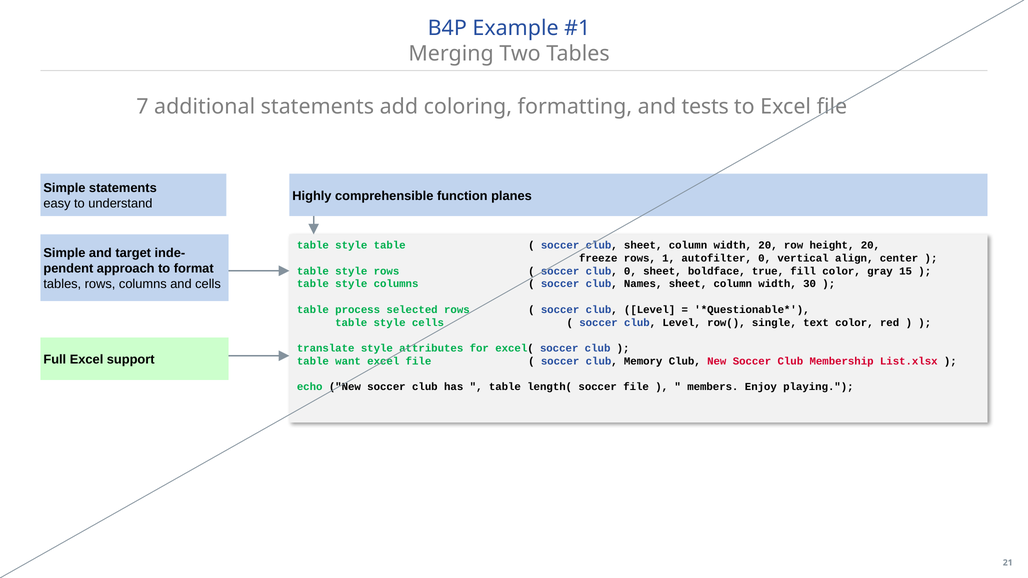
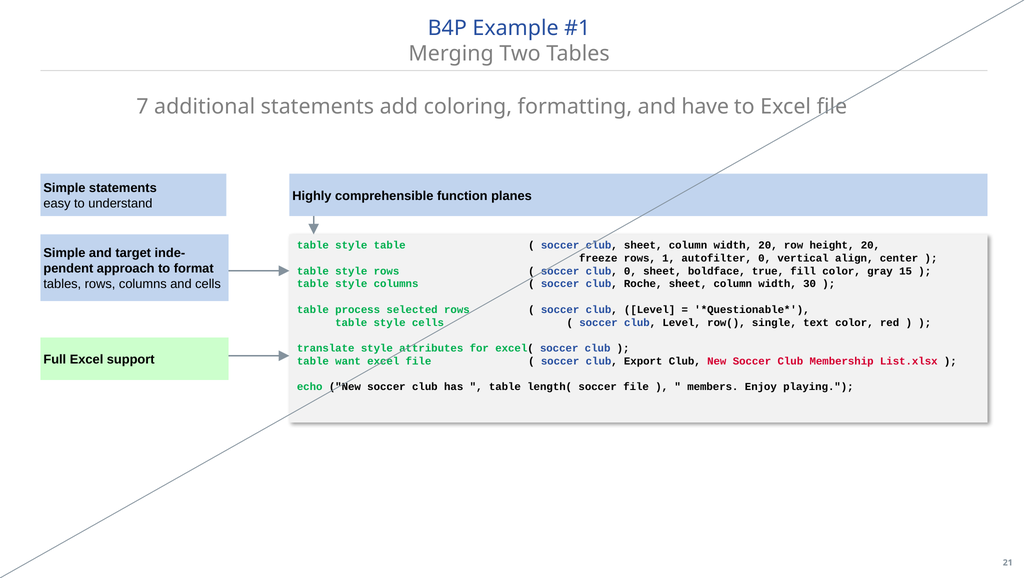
tests: tests -> have (705, 107)
Names: Names -> Roche (643, 284)
Memory: Memory -> Export (643, 361)
